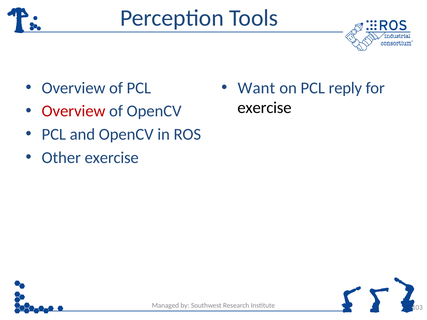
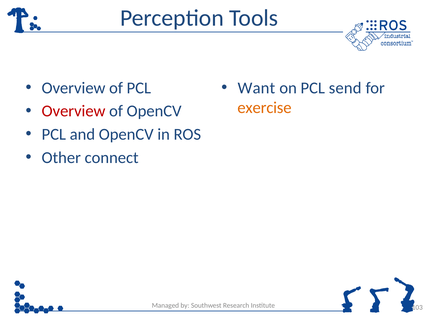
reply: reply -> send (345, 88)
exercise colour: black -> orange (264, 108)
Other exercise: exercise -> connect (112, 158)
